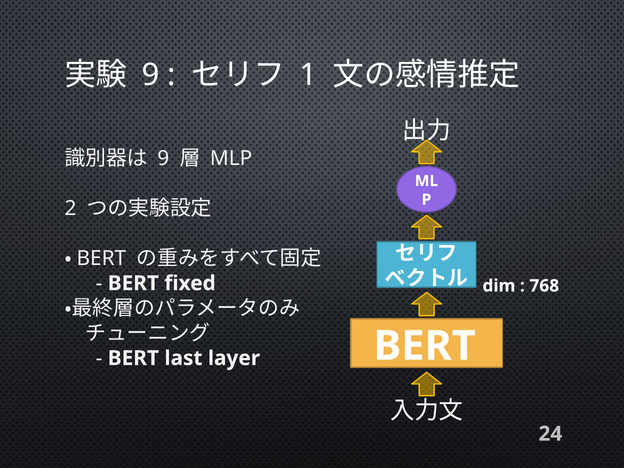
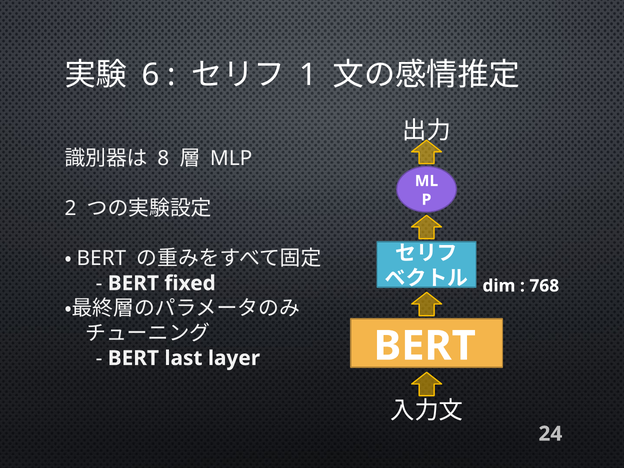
9: 9 -> 6 (150, 75)
9: 9 -> 8 (163, 159)
